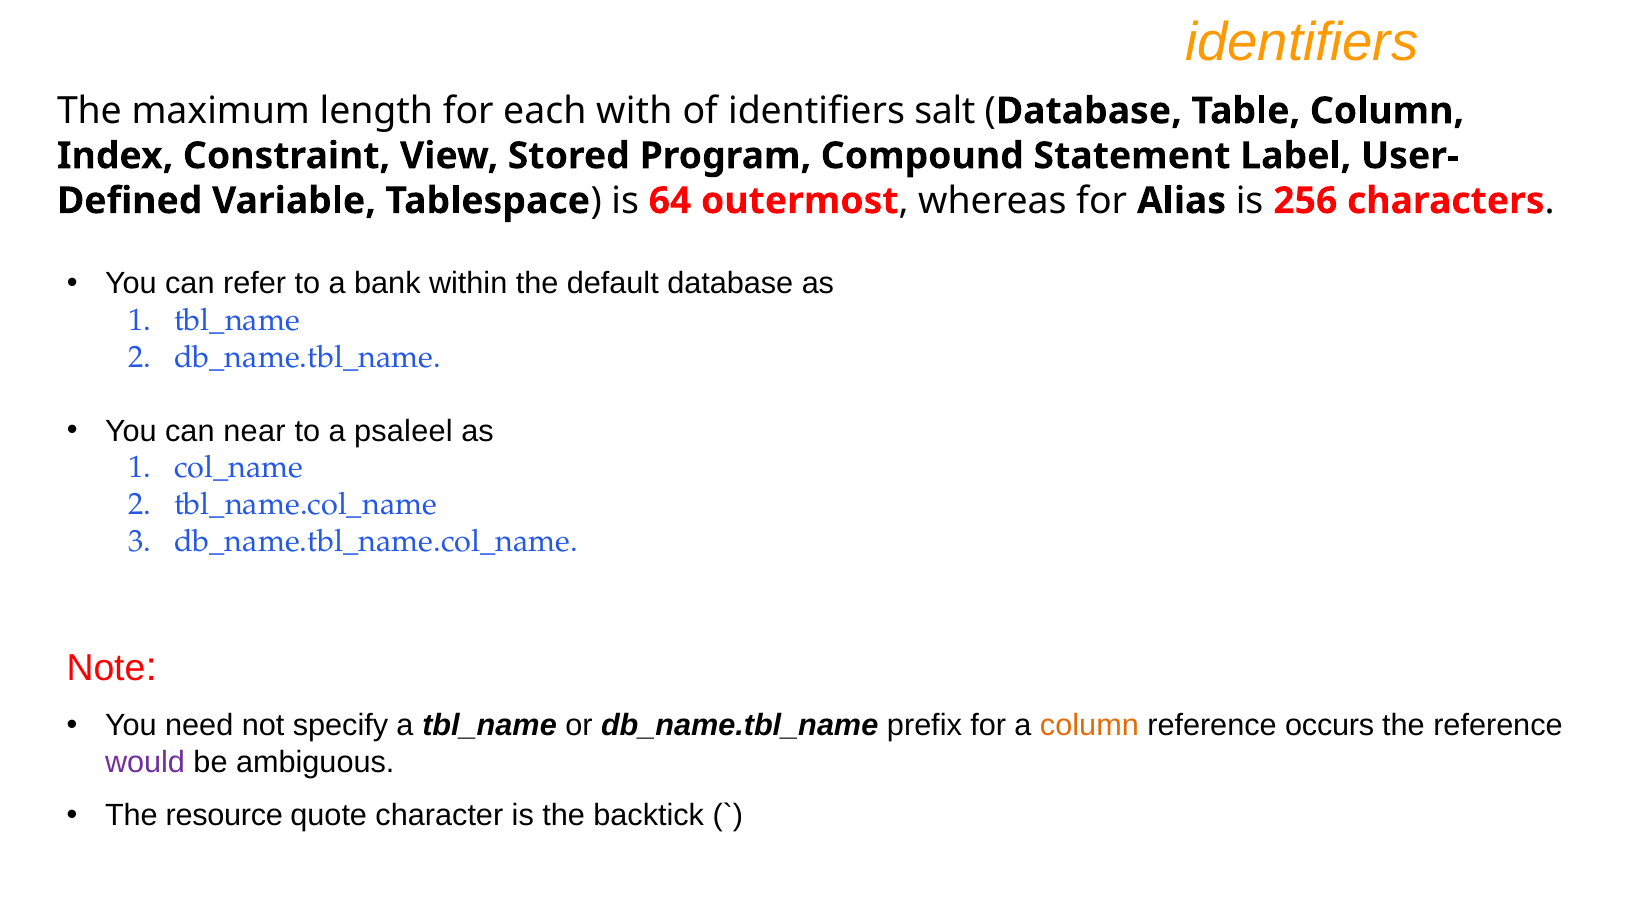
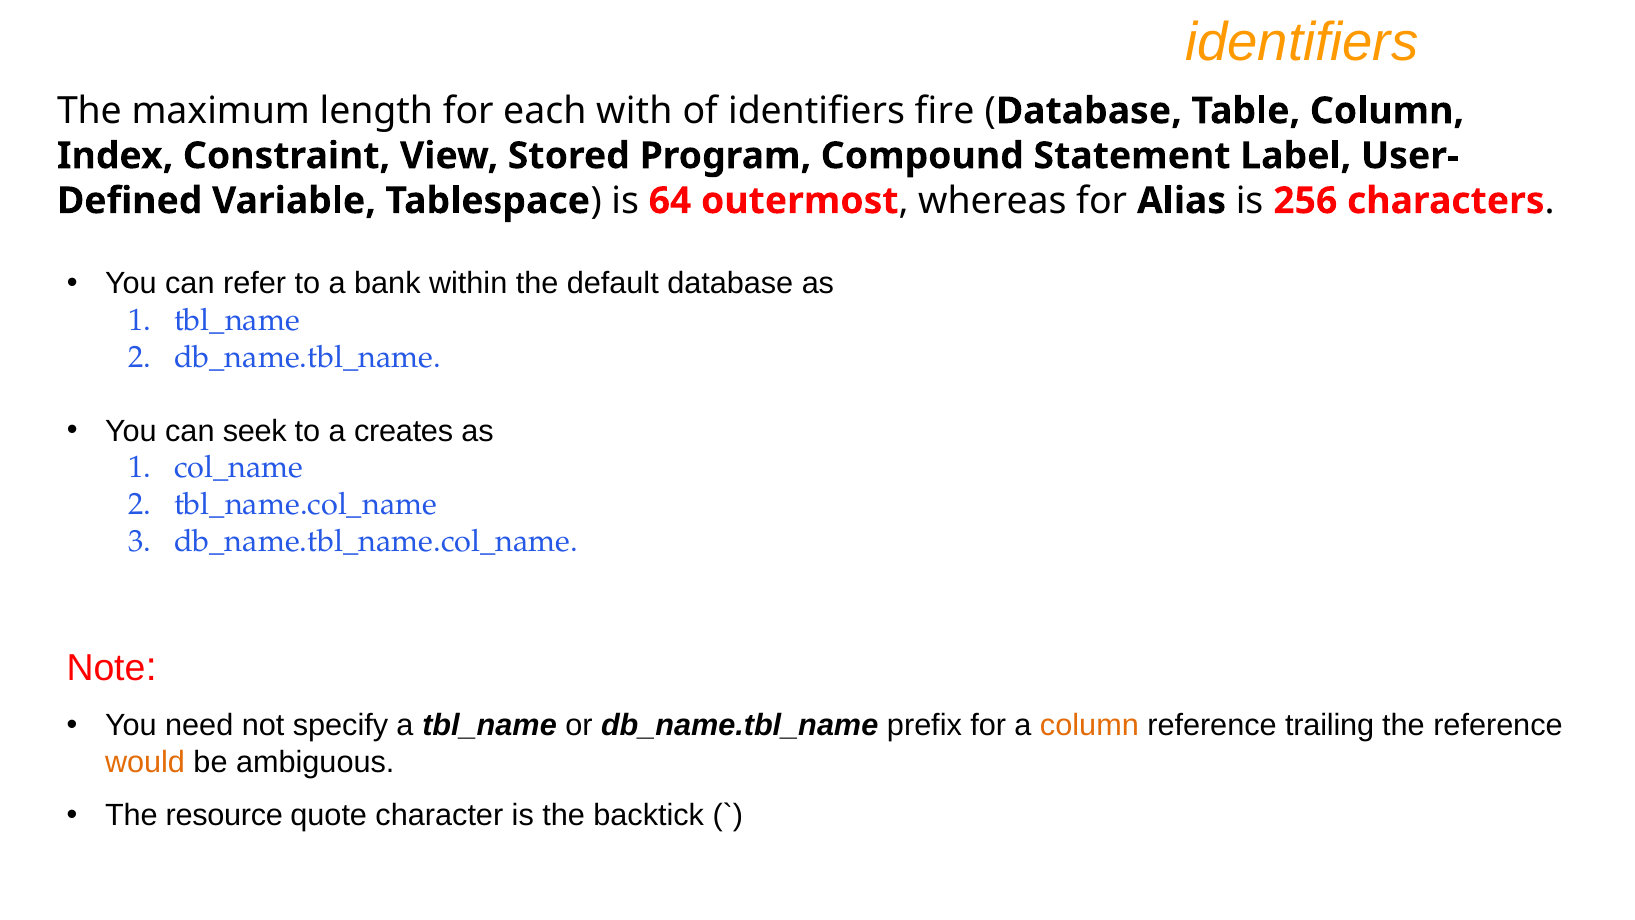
salt: salt -> fire (945, 111)
near: near -> seek (255, 431)
psaleel: psaleel -> creates (404, 431)
occurs: occurs -> trailing (1330, 726)
would colour: purple -> orange (145, 762)
